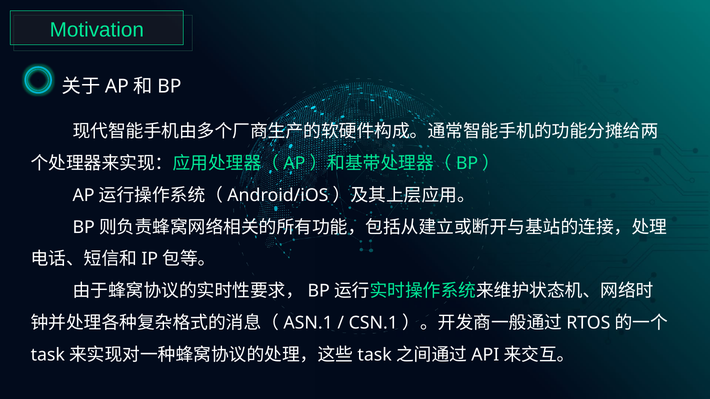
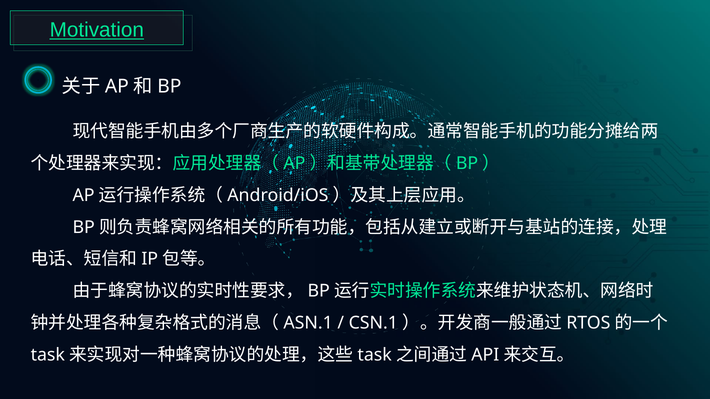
Motivation underline: none -> present (97, 30)
